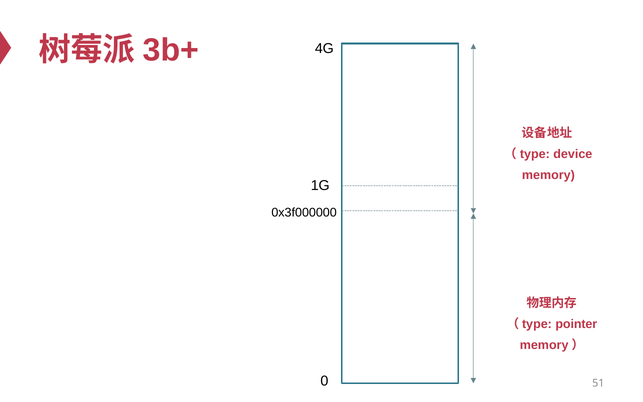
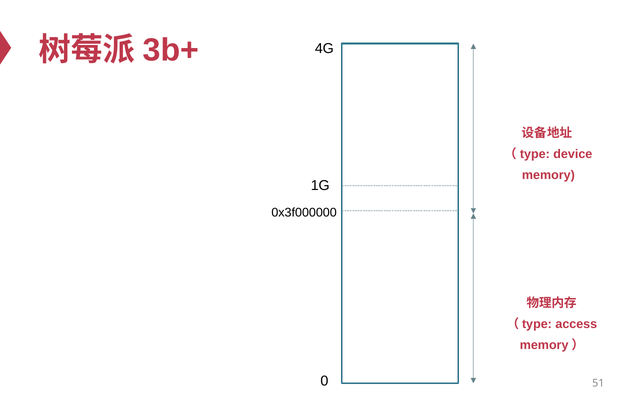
pointer: pointer -> access (576, 324)
